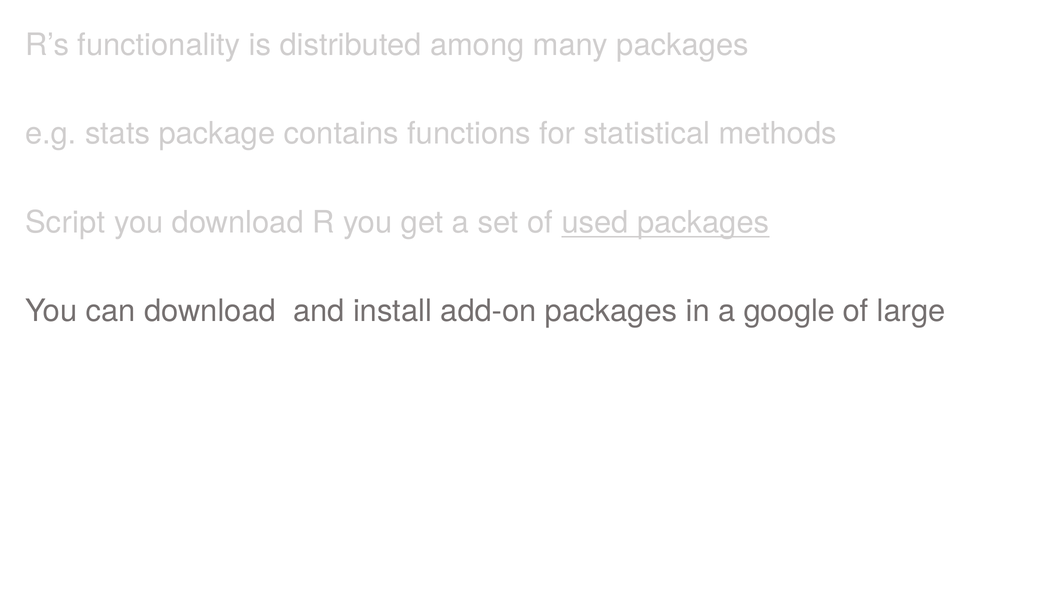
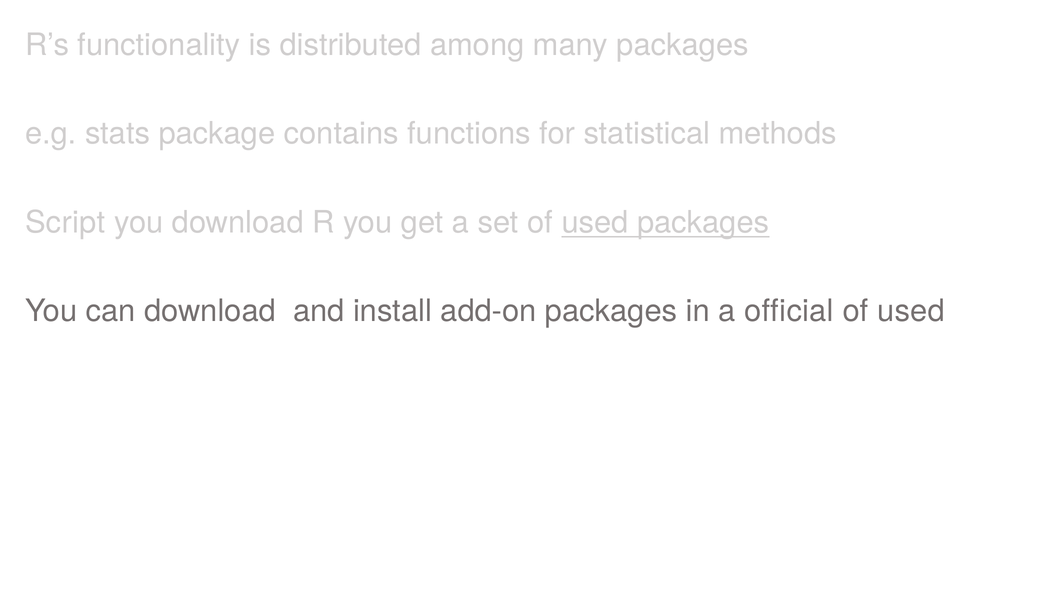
google: google -> official (789, 311)
large: large -> used (911, 311)
